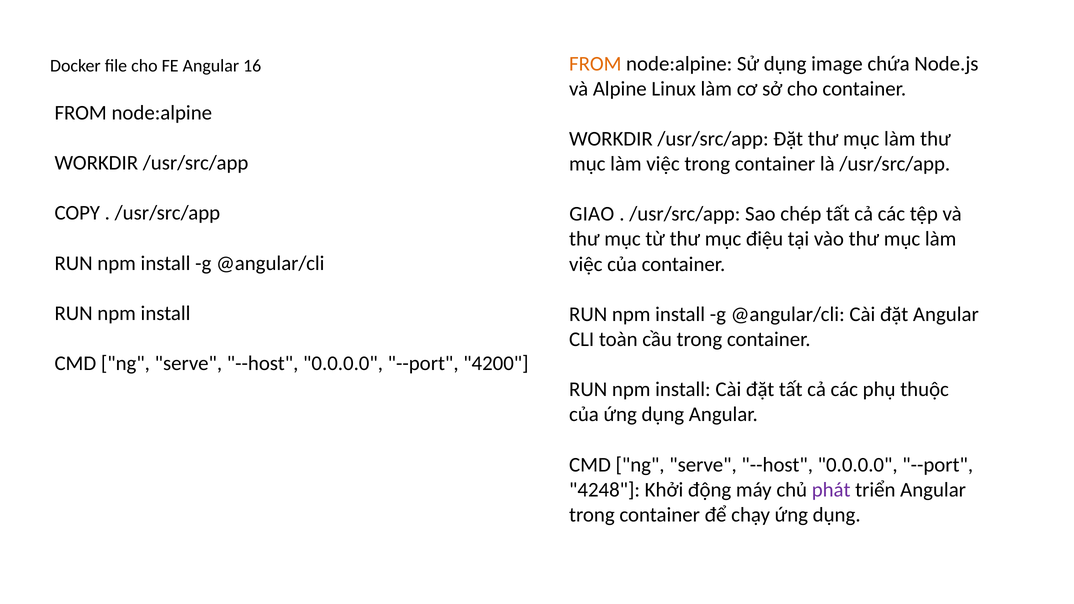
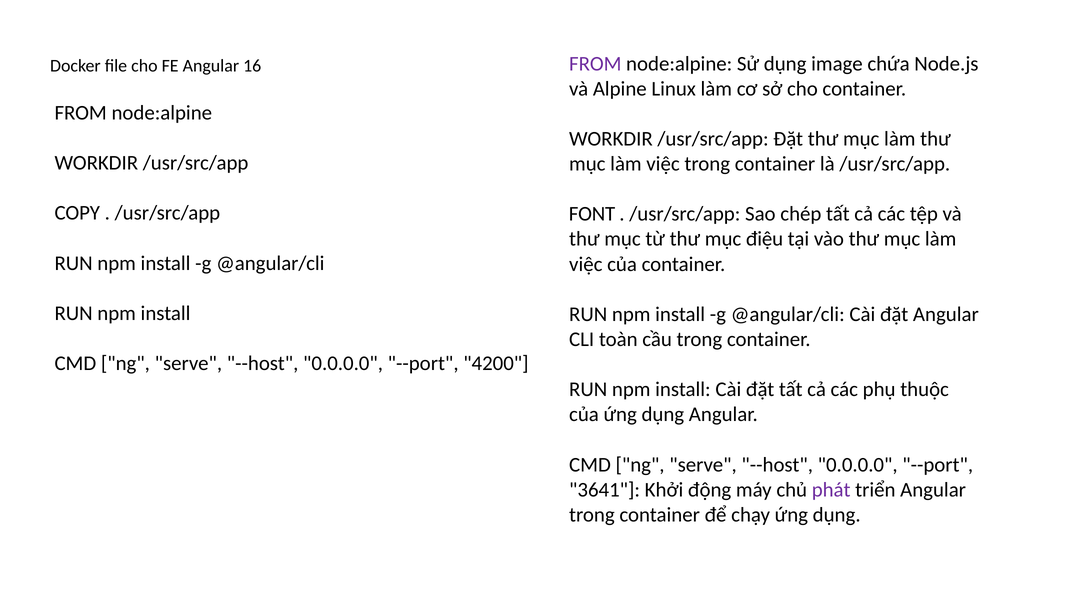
FROM colour: orange -> purple (595, 64)
GIAO: GIAO -> FONT (592, 214)
4248: 4248 -> 3641 (605, 490)
